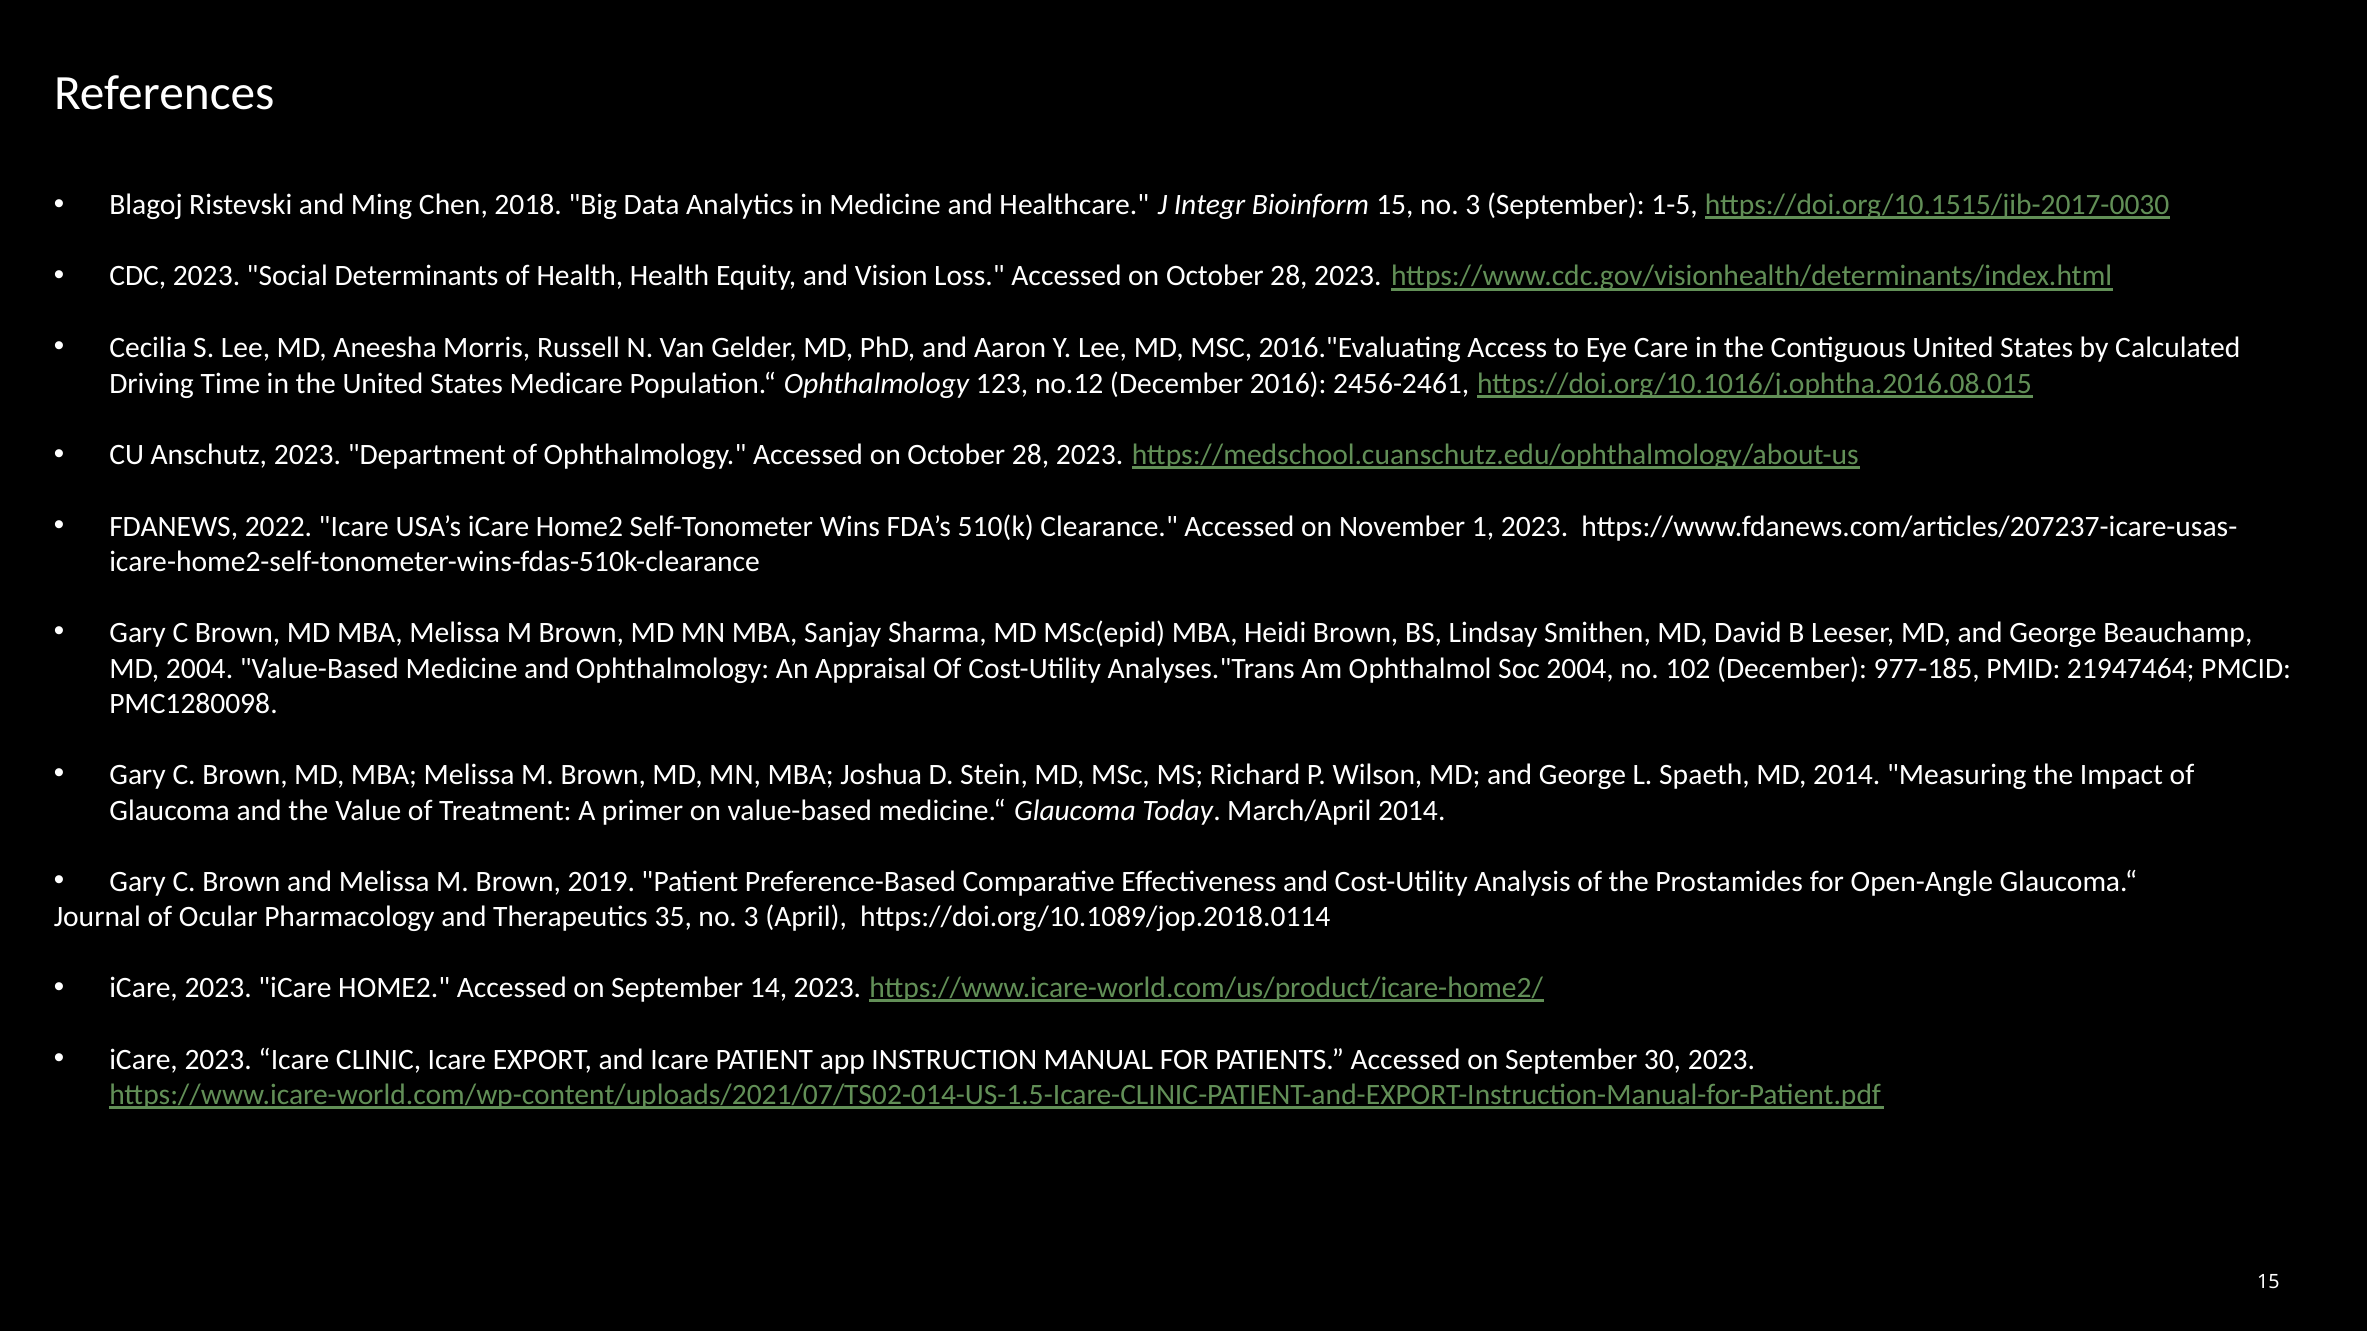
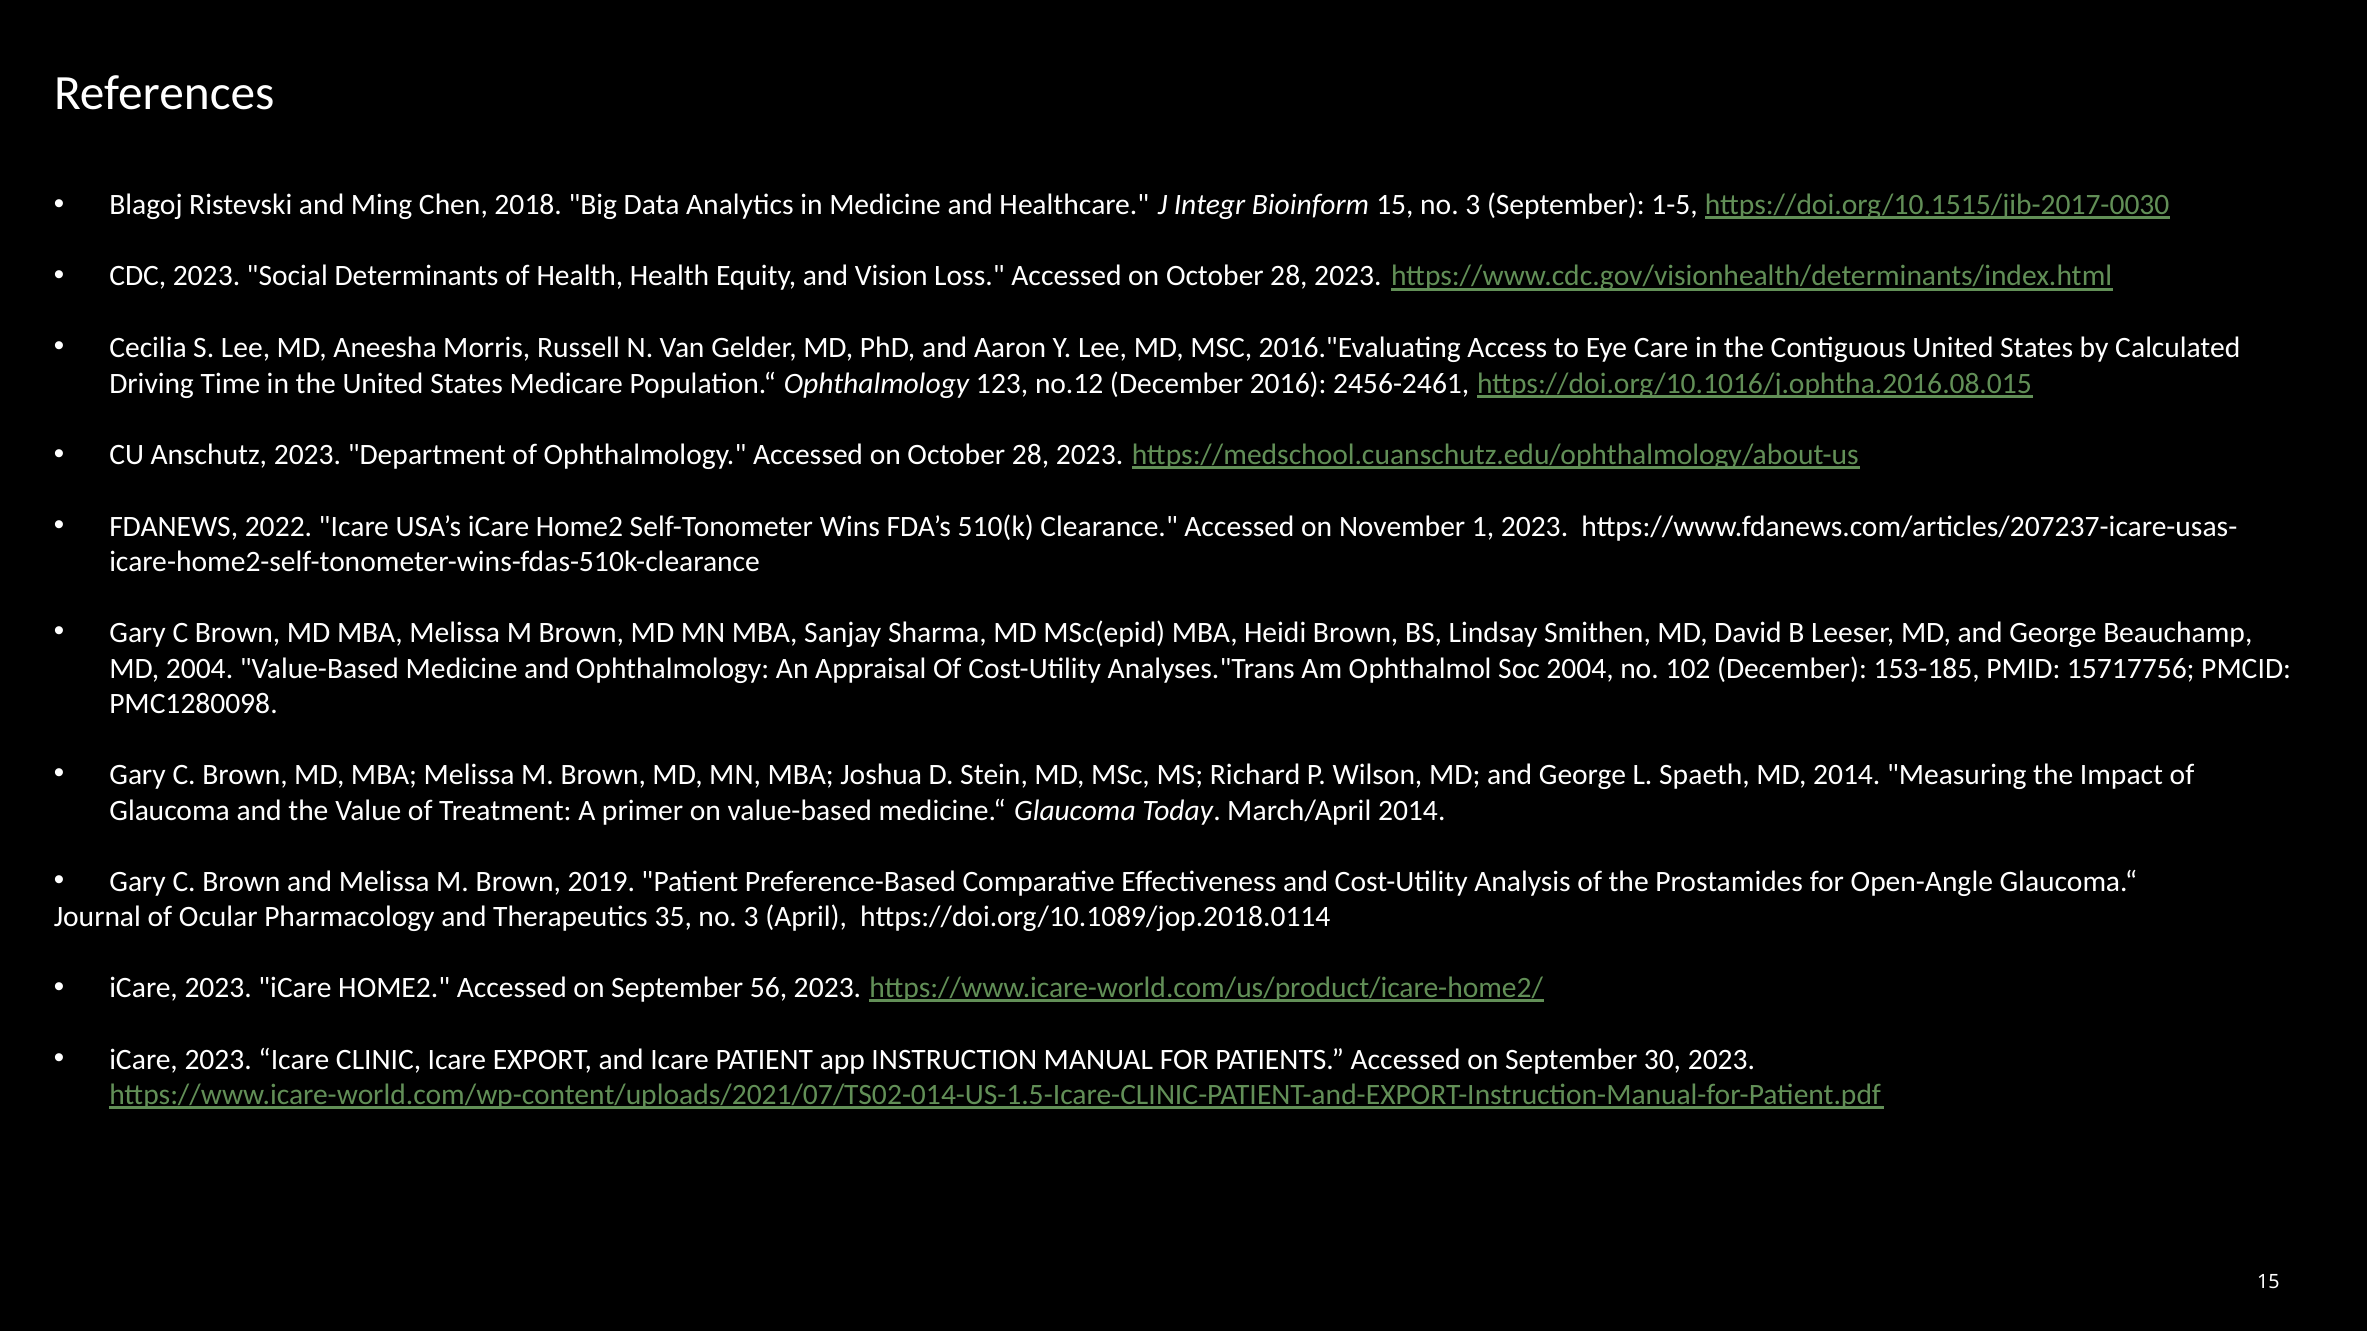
977-185: 977-185 -> 153-185 (1927, 669)
21947464: 21947464 -> 15717756 (2131, 669)
14: 14 -> 56 (769, 988)
